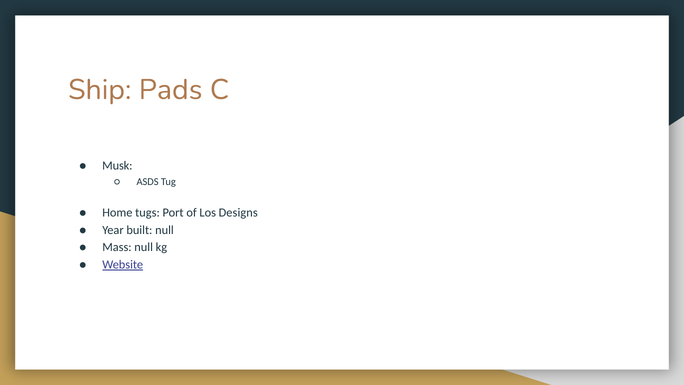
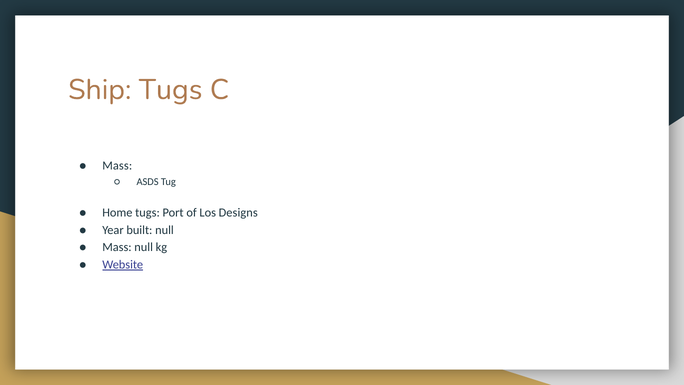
Ship Pads: Pads -> Tugs (171, 90)
Musk: Musk -> Mass (117, 166)
